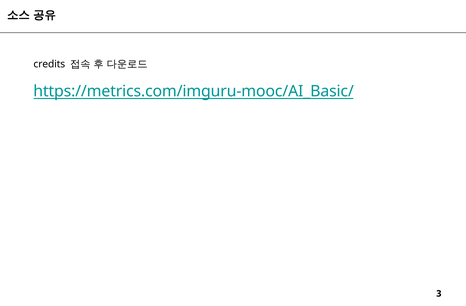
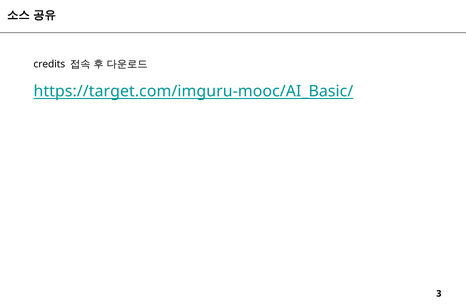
https://metrics.com/imguru-mooc/AI_Basic/: https://metrics.com/imguru-mooc/AI_Basic/ -> https://target.com/imguru-mooc/AI_Basic/ (193, 91)
